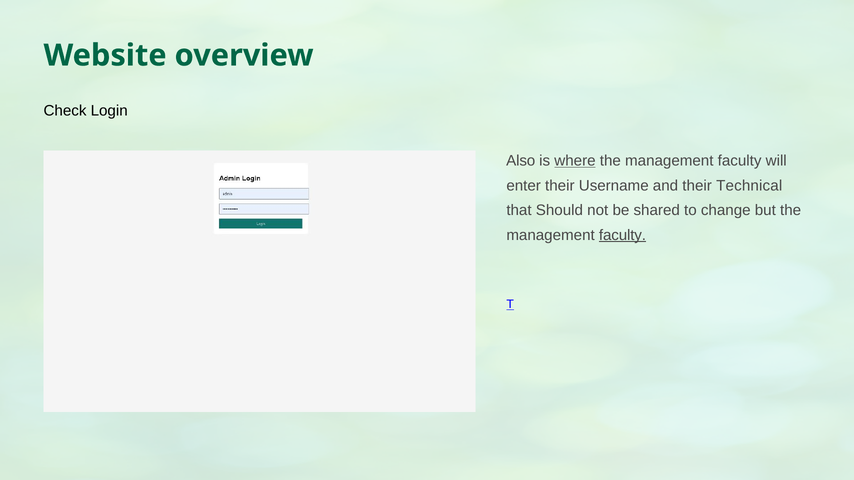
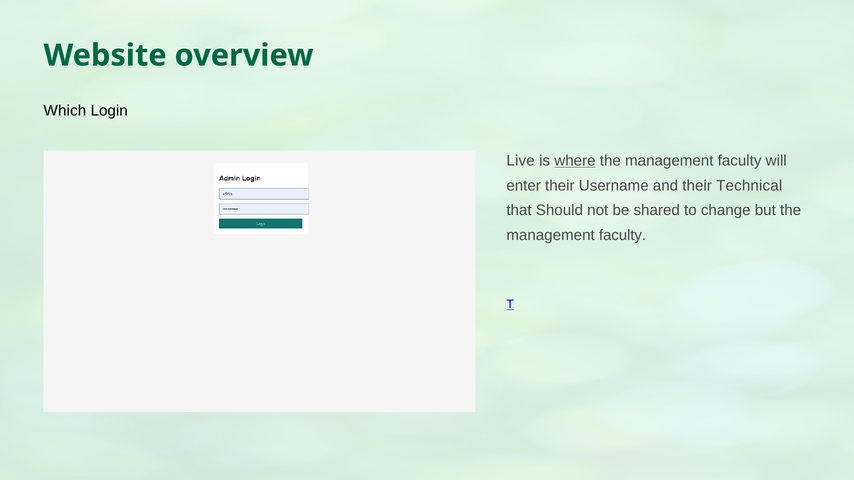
Check: Check -> Which (65, 111)
Also: Also -> Live (521, 161)
faculty underline: present -> none (623, 235)
